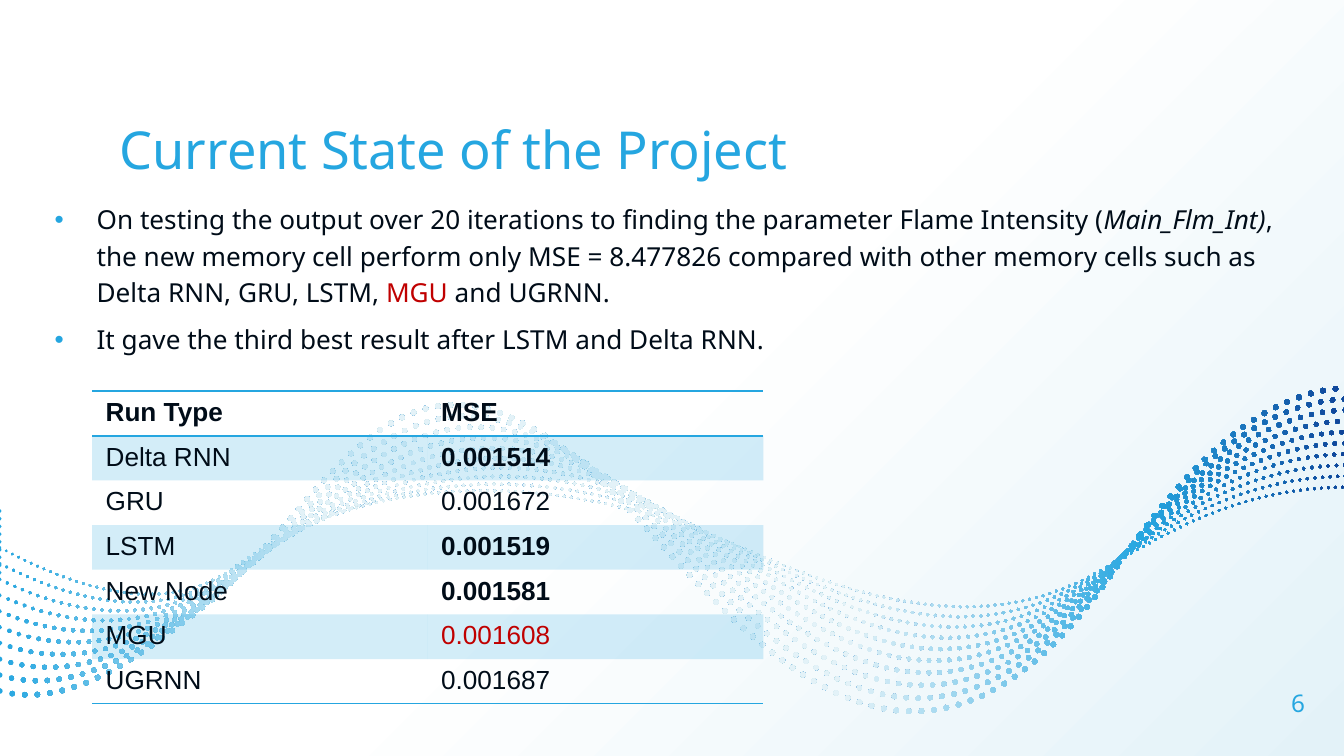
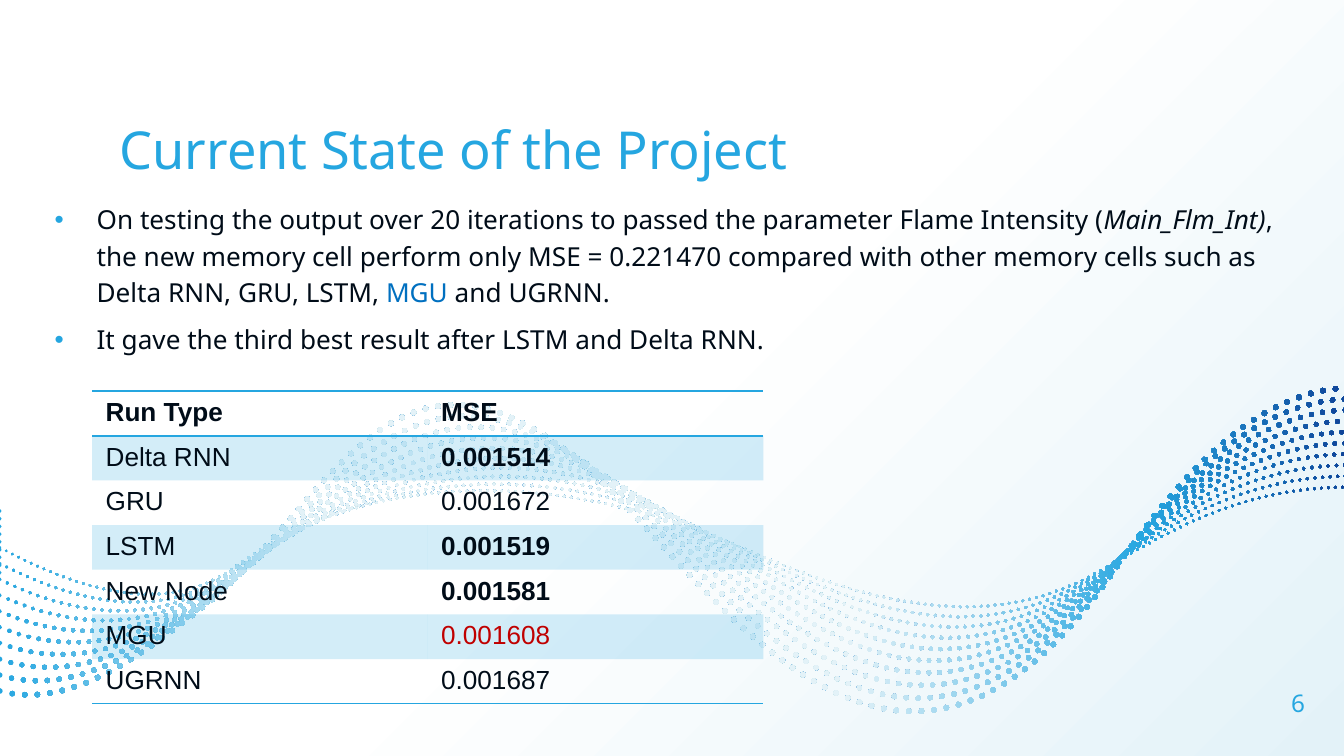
finding: finding -> passed (666, 221)
8.477826: 8.477826 -> 0.221470 (665, 257)
MGU colour: red -> blue (417, 294)
